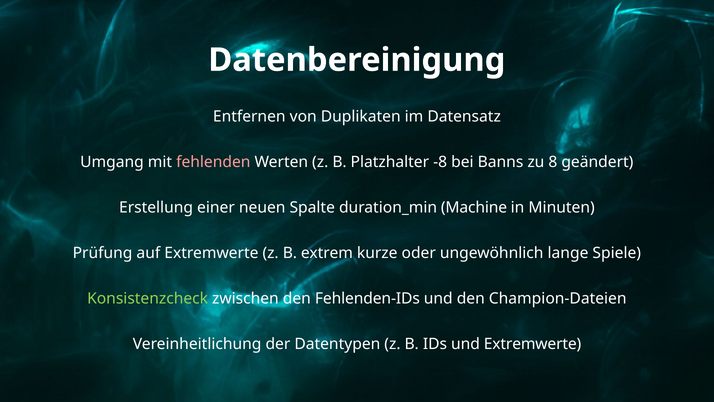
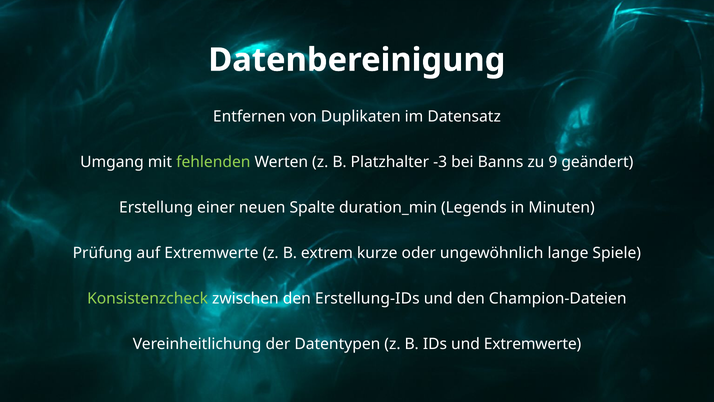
fehlenden colour: pink -> light green (213, 162)
-8: -8 -> -3 (440, 162)
8: 8 -> 9 (553, 162)
Machine: Machine -> Legends (474, 207)
Fehlenden-IDs: Fehlenden-IDs -> Erstellung-IDs (367, 298)
